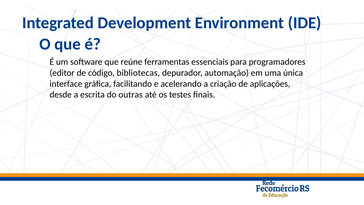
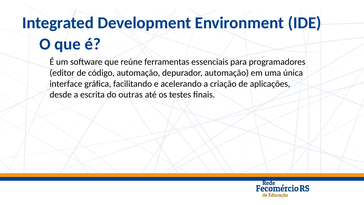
código bibliotecas: bibliotecas -> automação (138, 73)
